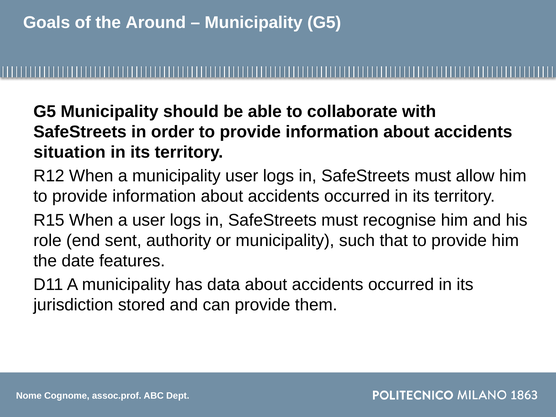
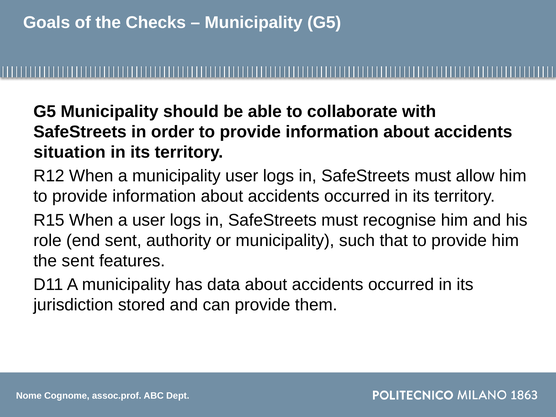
Around: Around -> Checks (156, 23)
the date: date -> sent (78, 261)
